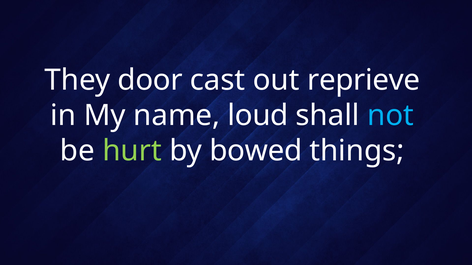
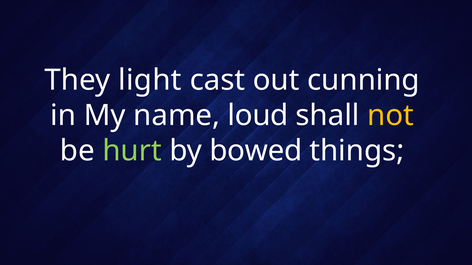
door: door -> light (150, 80)
reprieve: reprieve -> cunning (363, 80)
not colour: light blue -> yellow (391, 116)
